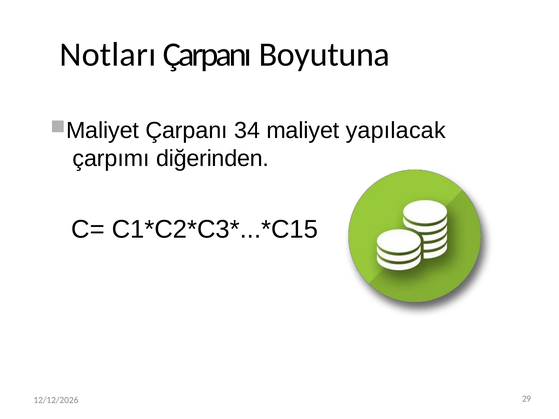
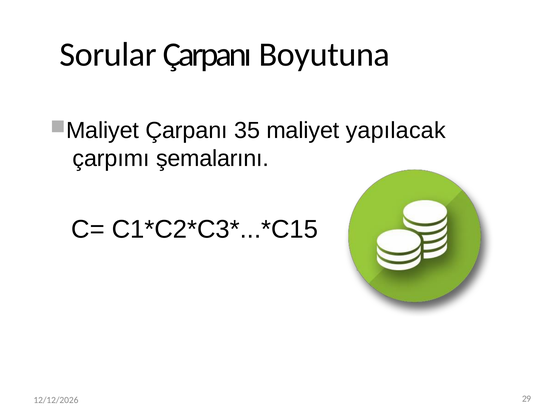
Notları: Notları -> Sorular (108, 54)
34: 34 -> 35 (247, 131)
diğerinden: diğerinden -> şemalarını (213, 159)
